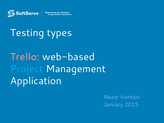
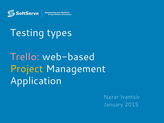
Project colour: light blue -> yellow (27, 69)
